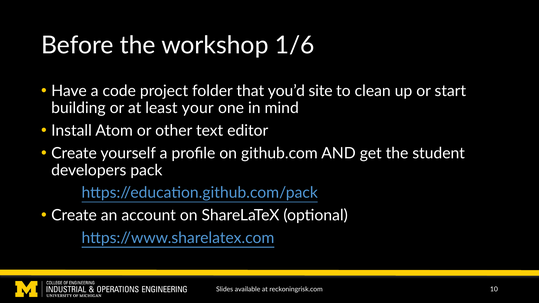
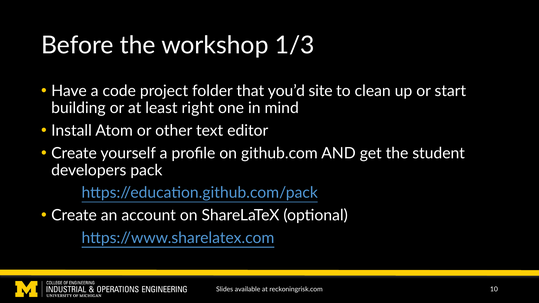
1/6: 1/6 -> 1/3 (295, 45)
your: your -> right (198, 108)
